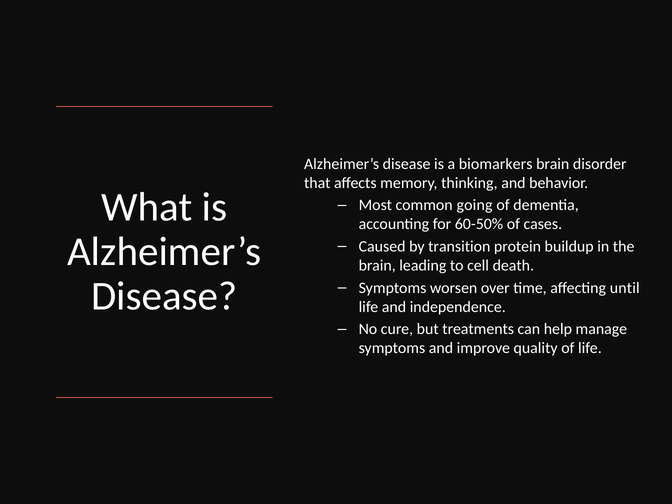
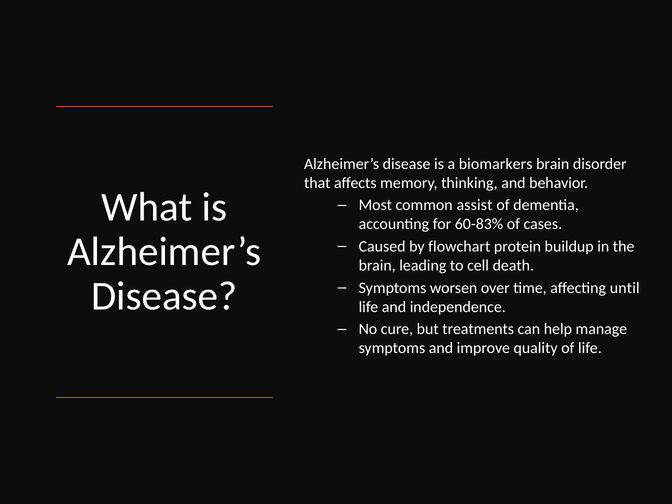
going: going -> assist (475, 205)
60-50%: 60-50% -> 60-83% (479, 224)
transition: transition -> flowchart (459, 246)
